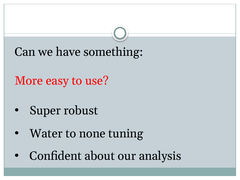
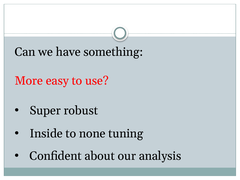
Water: Water -> Inside (46, 134)
